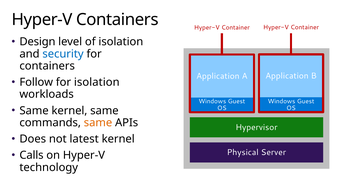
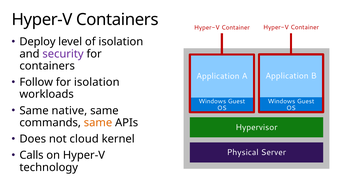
Design: Design -> Deploy (37, 42)
security colour: blue -> purple (63, 54)
Same kernel: kernel -> native (69, 111)
latest: latest -> cloud (84, 139)
